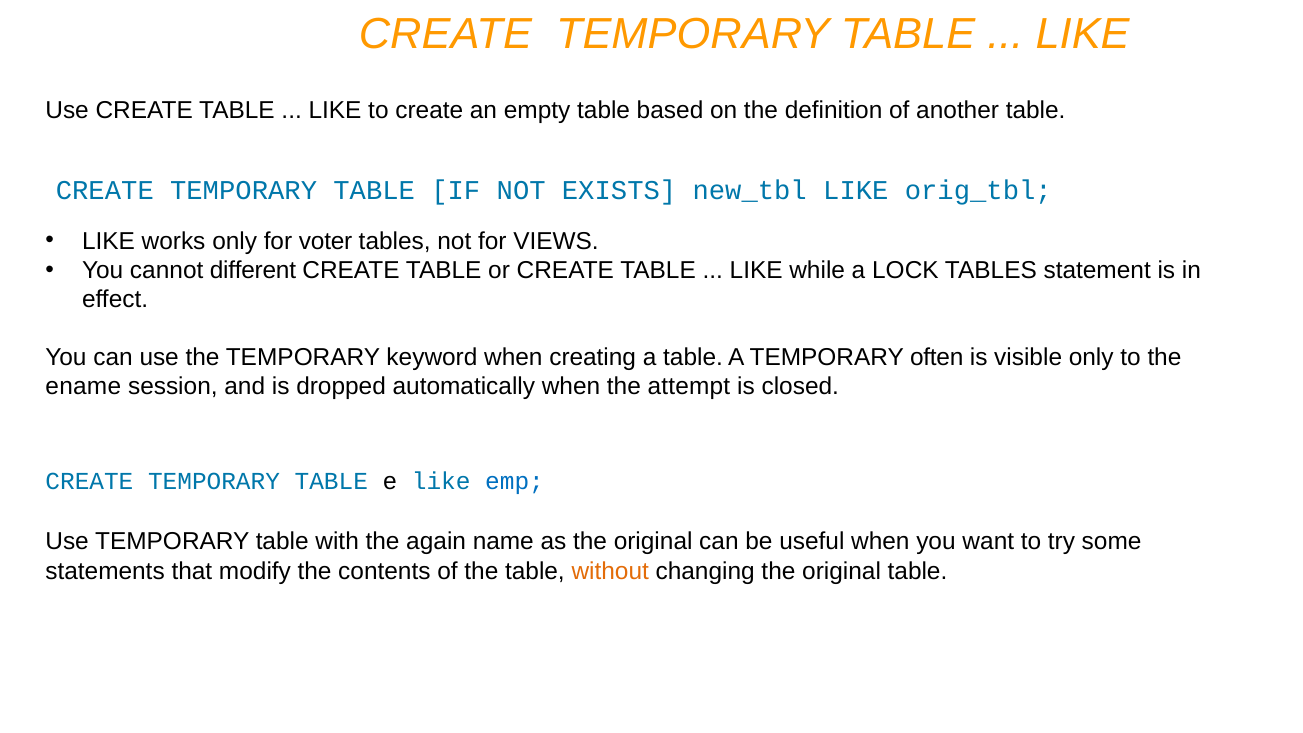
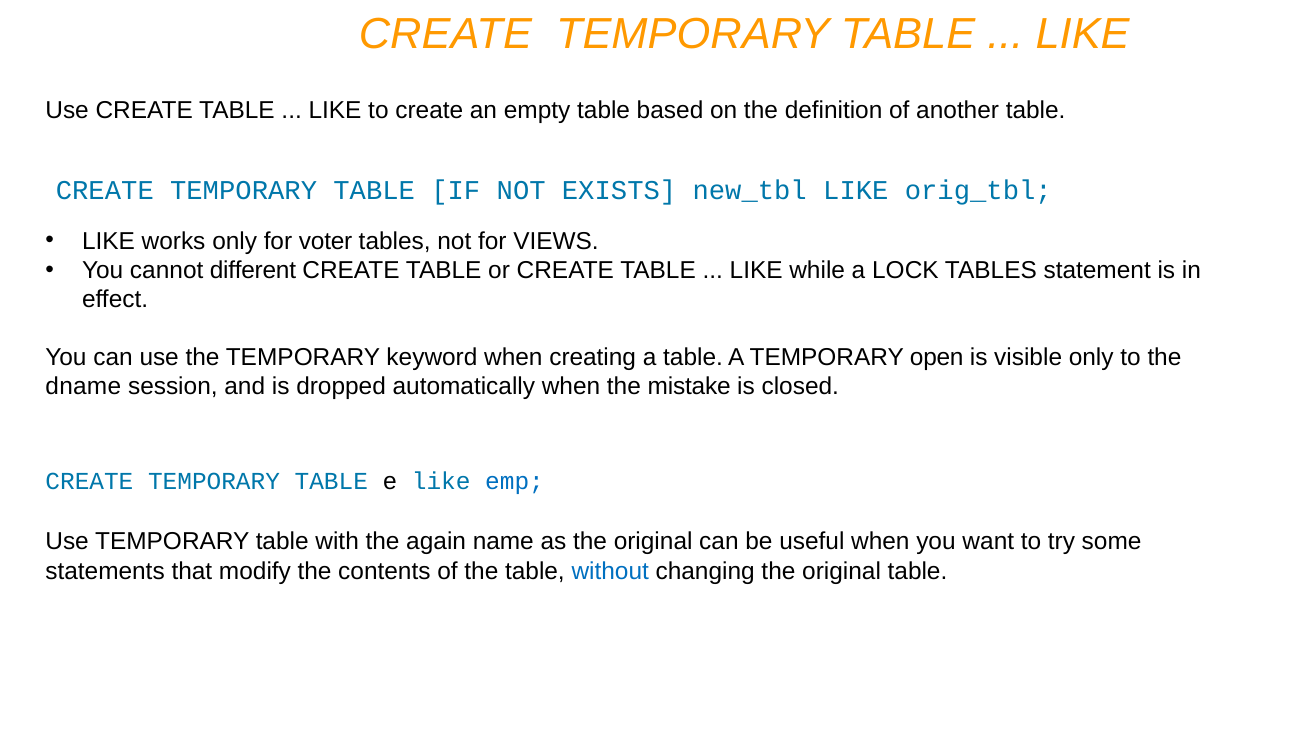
often: often -> open (937, 357)
ename: ename -> dname (83, 386)
attempt: attempt -> mistake (689, 386)
without colour: orange -> blue (610, 571)
